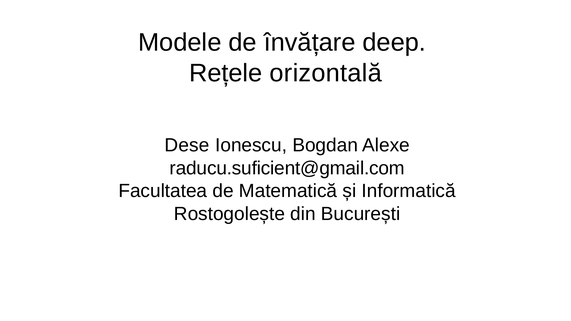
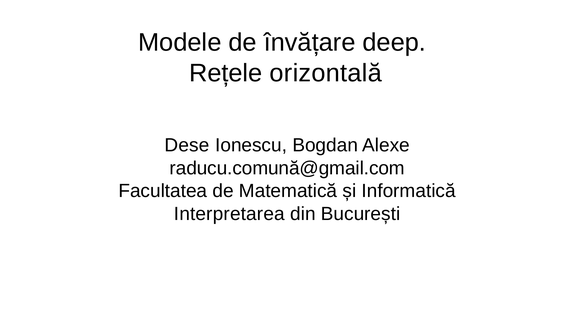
raducu.suficient@gmail.com: raducu.suficient@gmail.com -> raducu.comună@gmail.com (287, 168)
Rostogolește: Rostogolește -> Interpretarea (229, 214)
